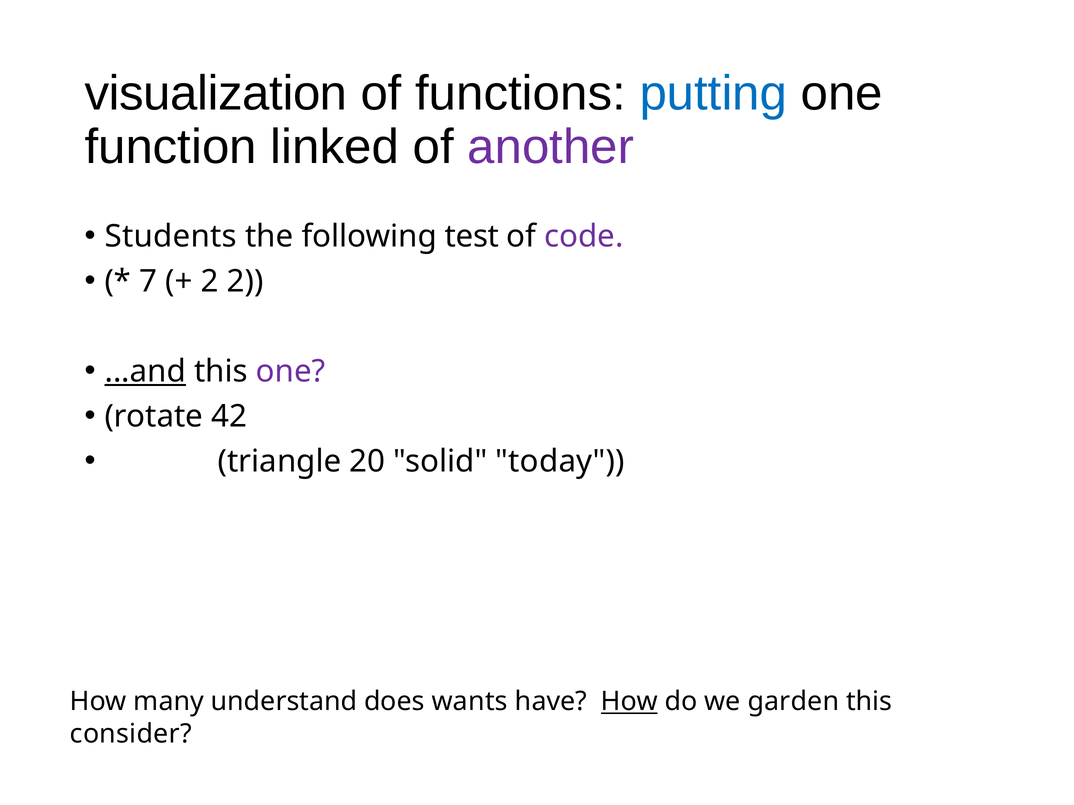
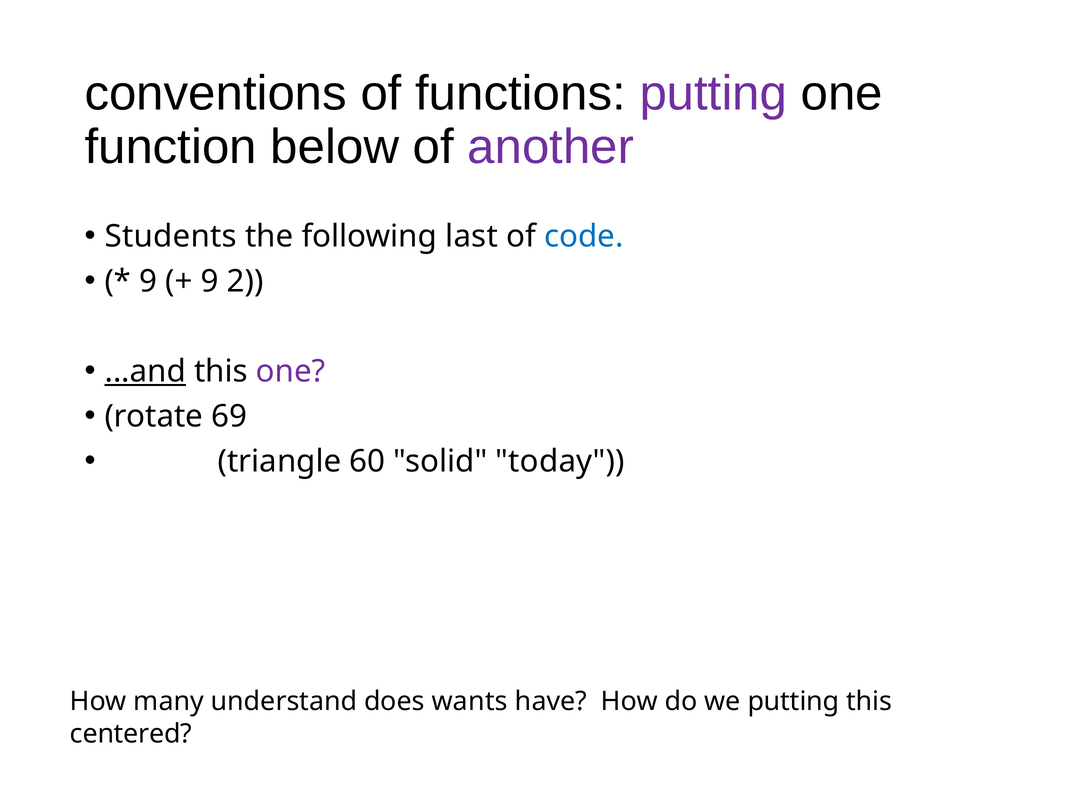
visualization: visualization -> conventions (216, 94)
putting colour: blue -> purple (713, 94)
linked: linked -> below (335, 147)
test: test -> last (472, 237)
code colour: purple -> blue (584, 237)
7: 7 -> 9 (148, 282)
2: 2 -> 9 (210, 282)
42: 42 -> 69 (229, 417)
20: 20 -> 60 (367, 462)
How underline: present -> none (629, 702)
we garden: garden -> putting (793, 702)
consider: consider -> centered (131, 734)
